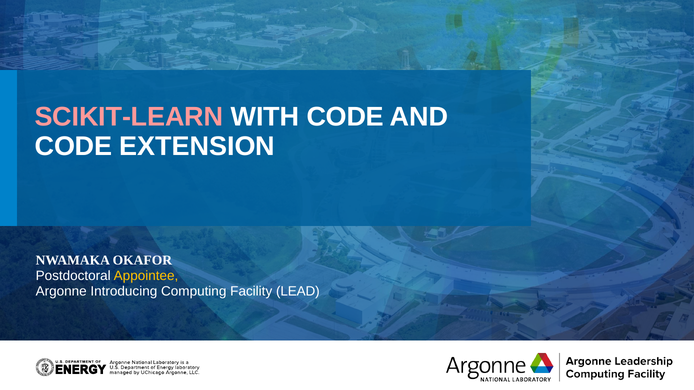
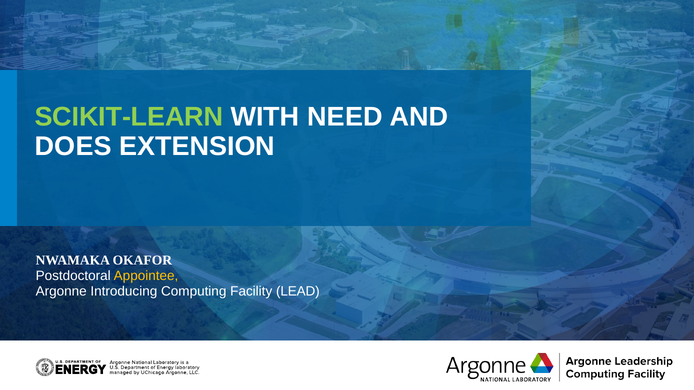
SCIKIT-LEARN colour: pink -> light green (129, 117)
WITH CODE: CODE -> NEED (345, 117)
CODE: CODE -> DOES (73, 146)
